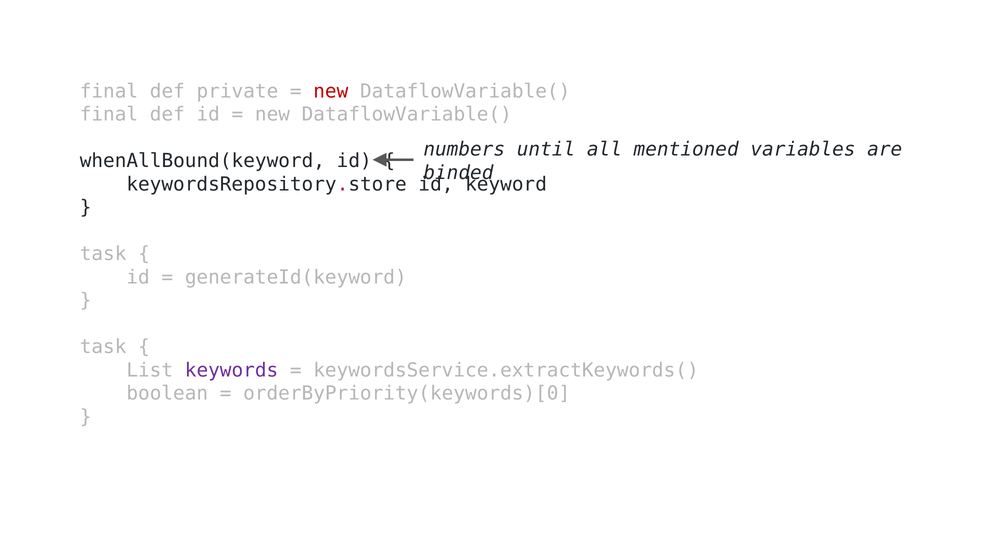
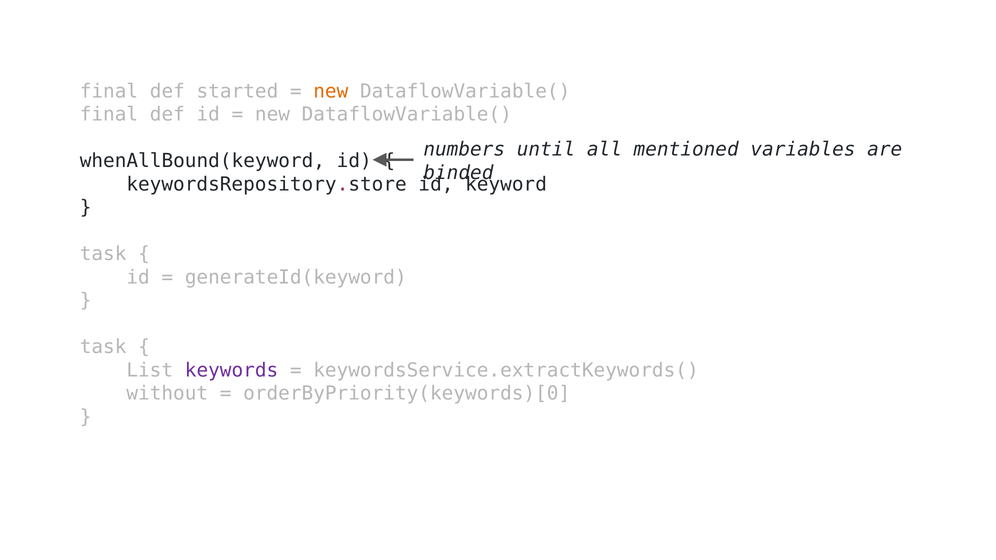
private: private -> started (237, 91)
new colour: red -> orange (331, 91)
boolean: boolean -> without (167, 394)
